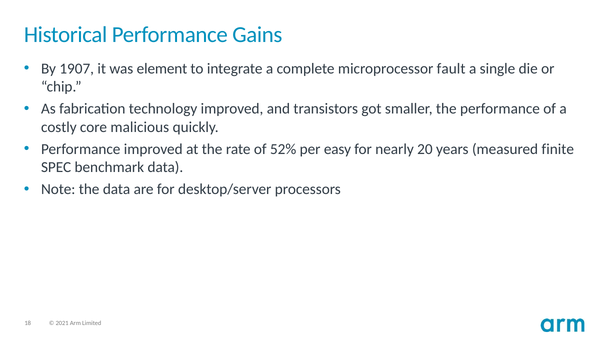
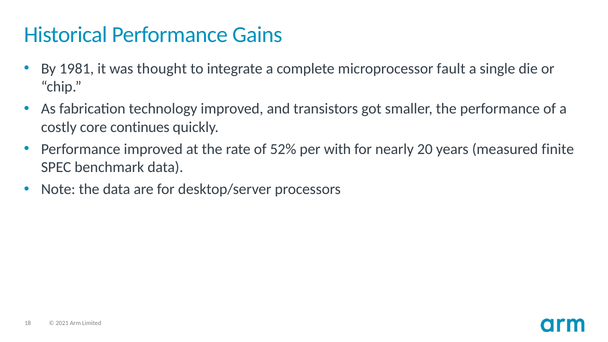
1907: 1907 -> 1981 (77, 69)
element: element -> thought (162, 69)
malicious: malicious -> continues (140, 127)
easy: easy -> with (337, 149)
